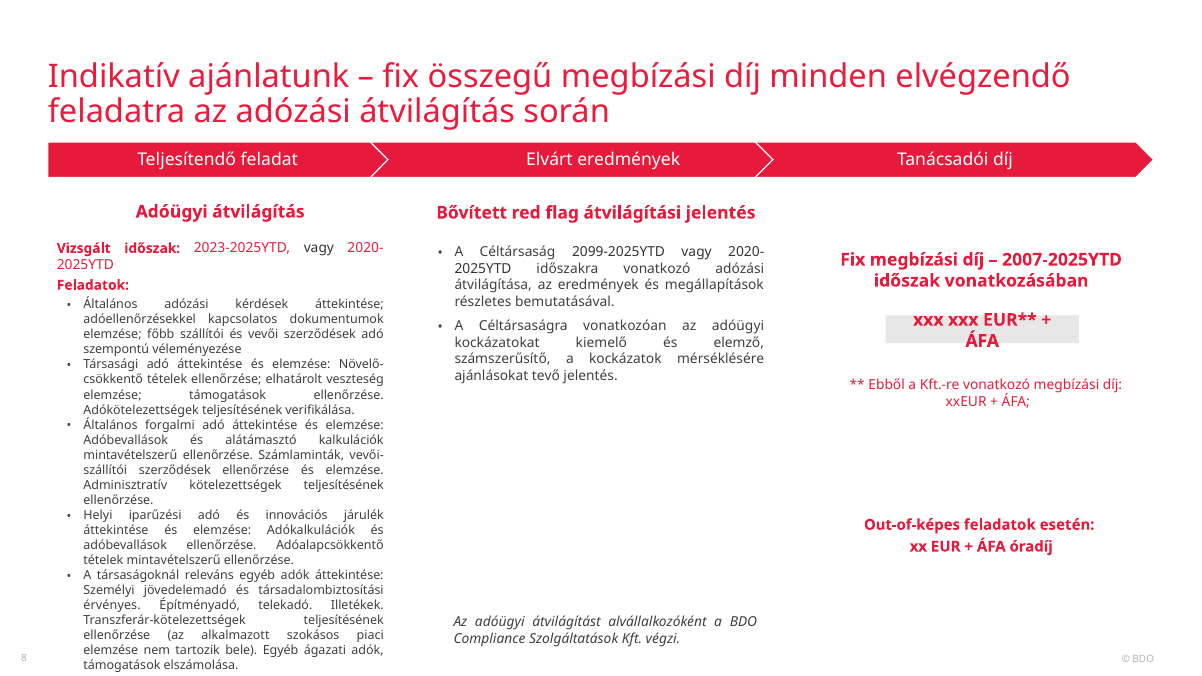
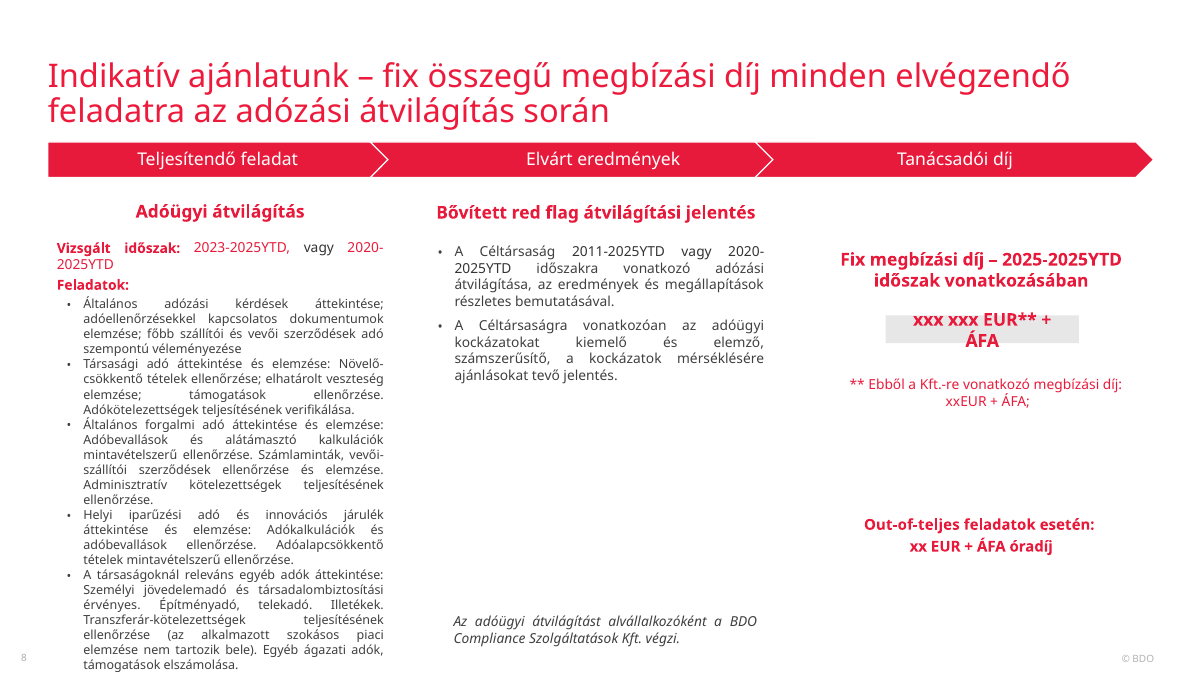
2099-2025YTD: 2099-2025YTD -> 2011-2025YTD (619, 252)
2007-2025YTD: 2007-2025YTD -> 2025-2025YTD (1062, 260)
Out-of-képes: Out-of-képes -> Out-of-teljes (912, 525)
